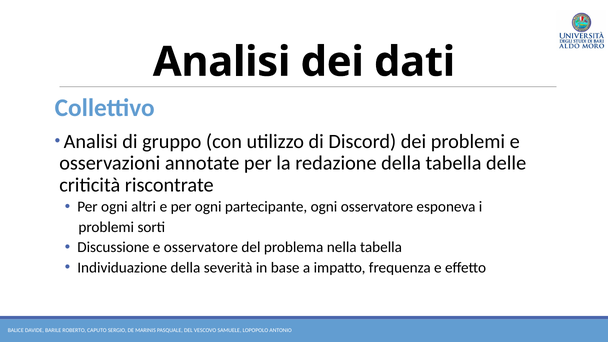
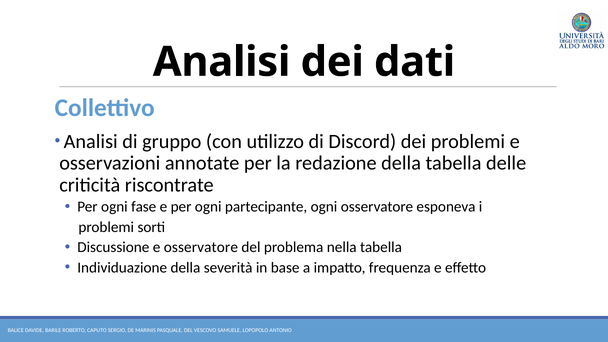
altri: altri -> fase (144, 207)
